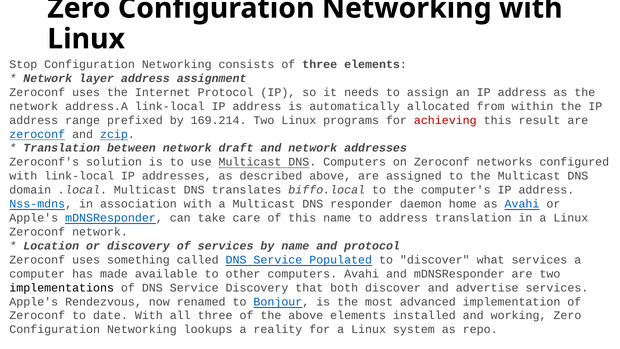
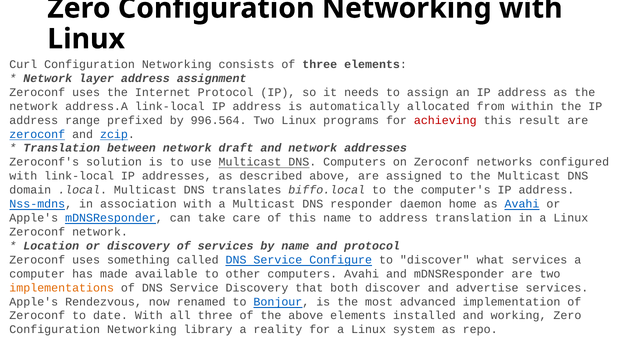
Stop: Stop -> Curl (23, 64)
169.214: 169.214 -> 996.564 (219, 120)
Populated: Populated -> Configure (341, 260)
implementations colour: black -> orange (62, 288)
lookups: lookups -> library (208, 329)
